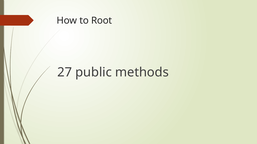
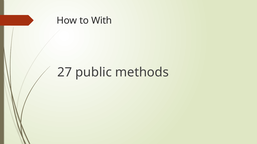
Root: Root -> With (102, 21)
